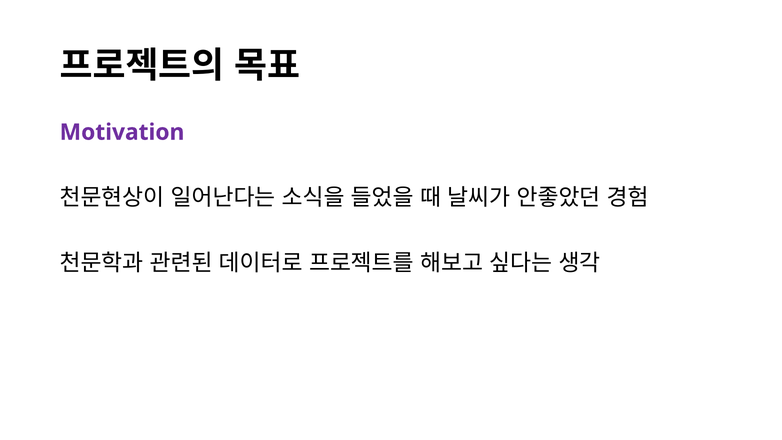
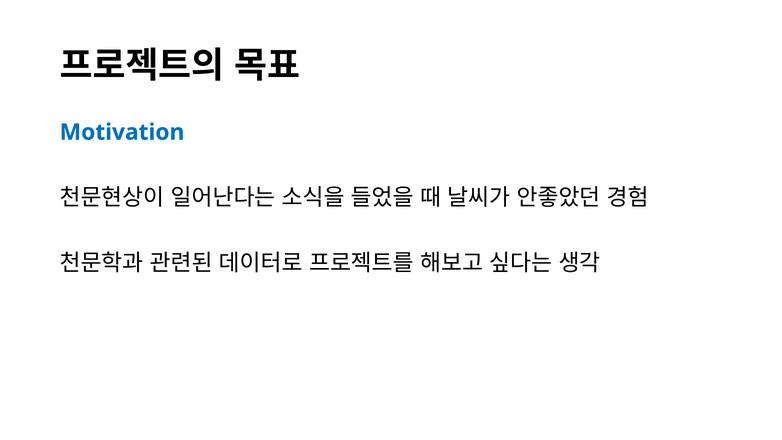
Motivation colour: purple -> blue (122, 132)
